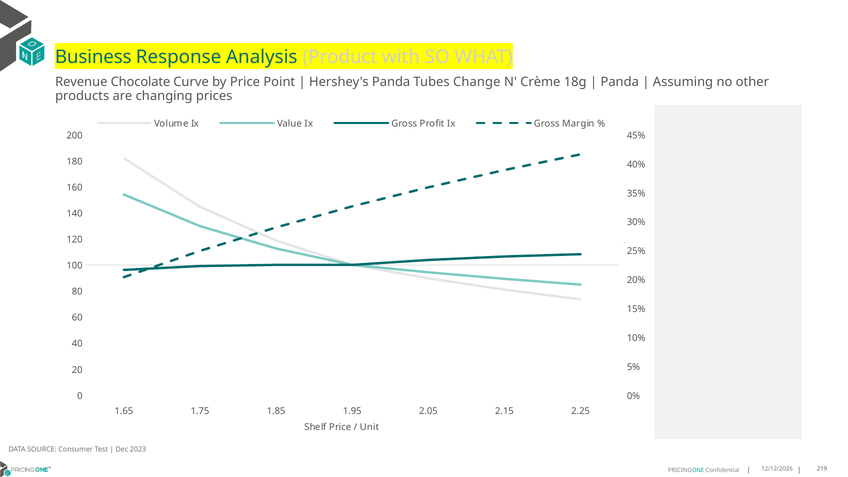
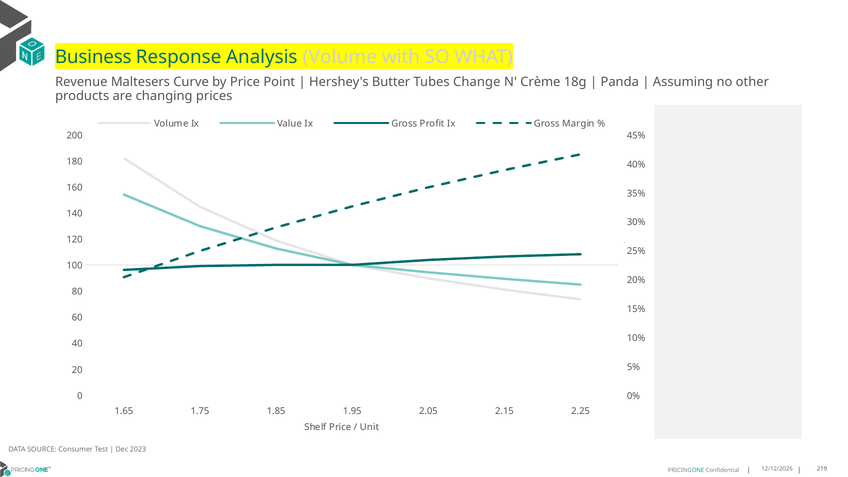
Analysis Product: Product -> Volume (340, 57)
Chocolate: Chocolate -> Maltesers (140, 82)
Hershey's Panda: Panda -> Butter (391, 82)
